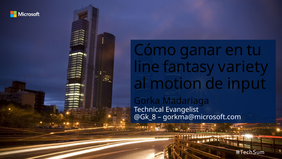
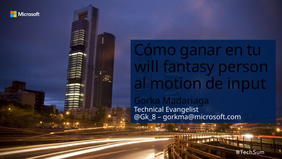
line: line -> will (147, 67)
variety: variety -> person (243, 67)
